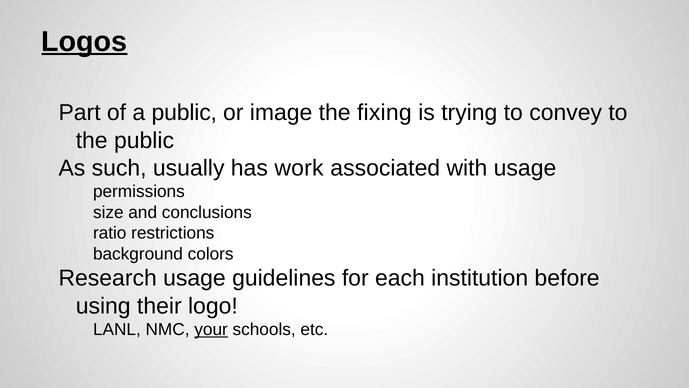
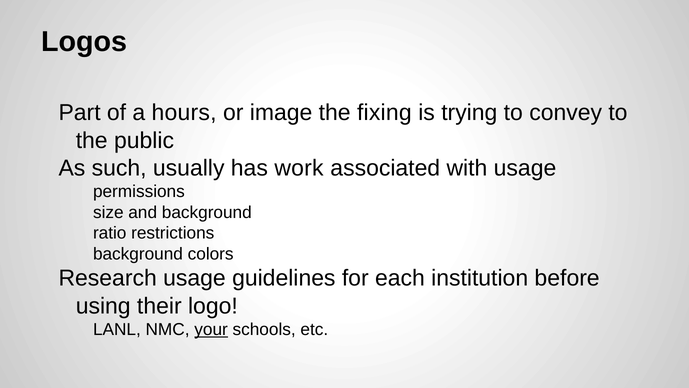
Logos underline: present -> none (84, 42)
a public: public -> hours (184, 113)
and conclusions: conclusions -> background (207, 212)
